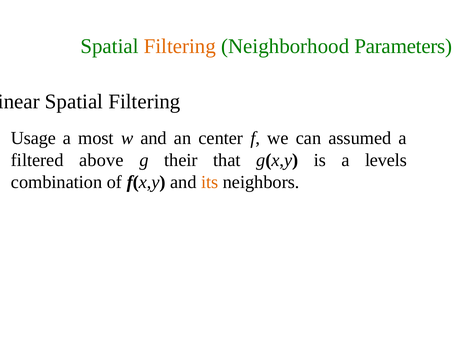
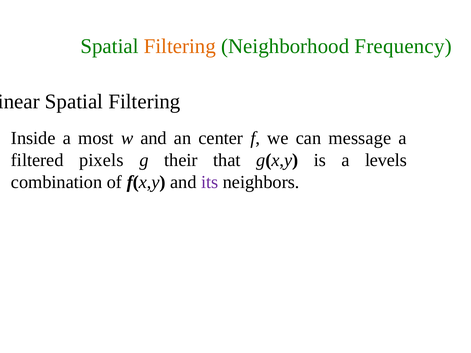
Parameters: Parameters -> Frequency (403, 46)
Usage: Usage -> Inside (33, 138)
assumed: assumed -> message (360, 138)
above: above -> pixels (101, 160)
its colour: orange -> purple (210, 182)
